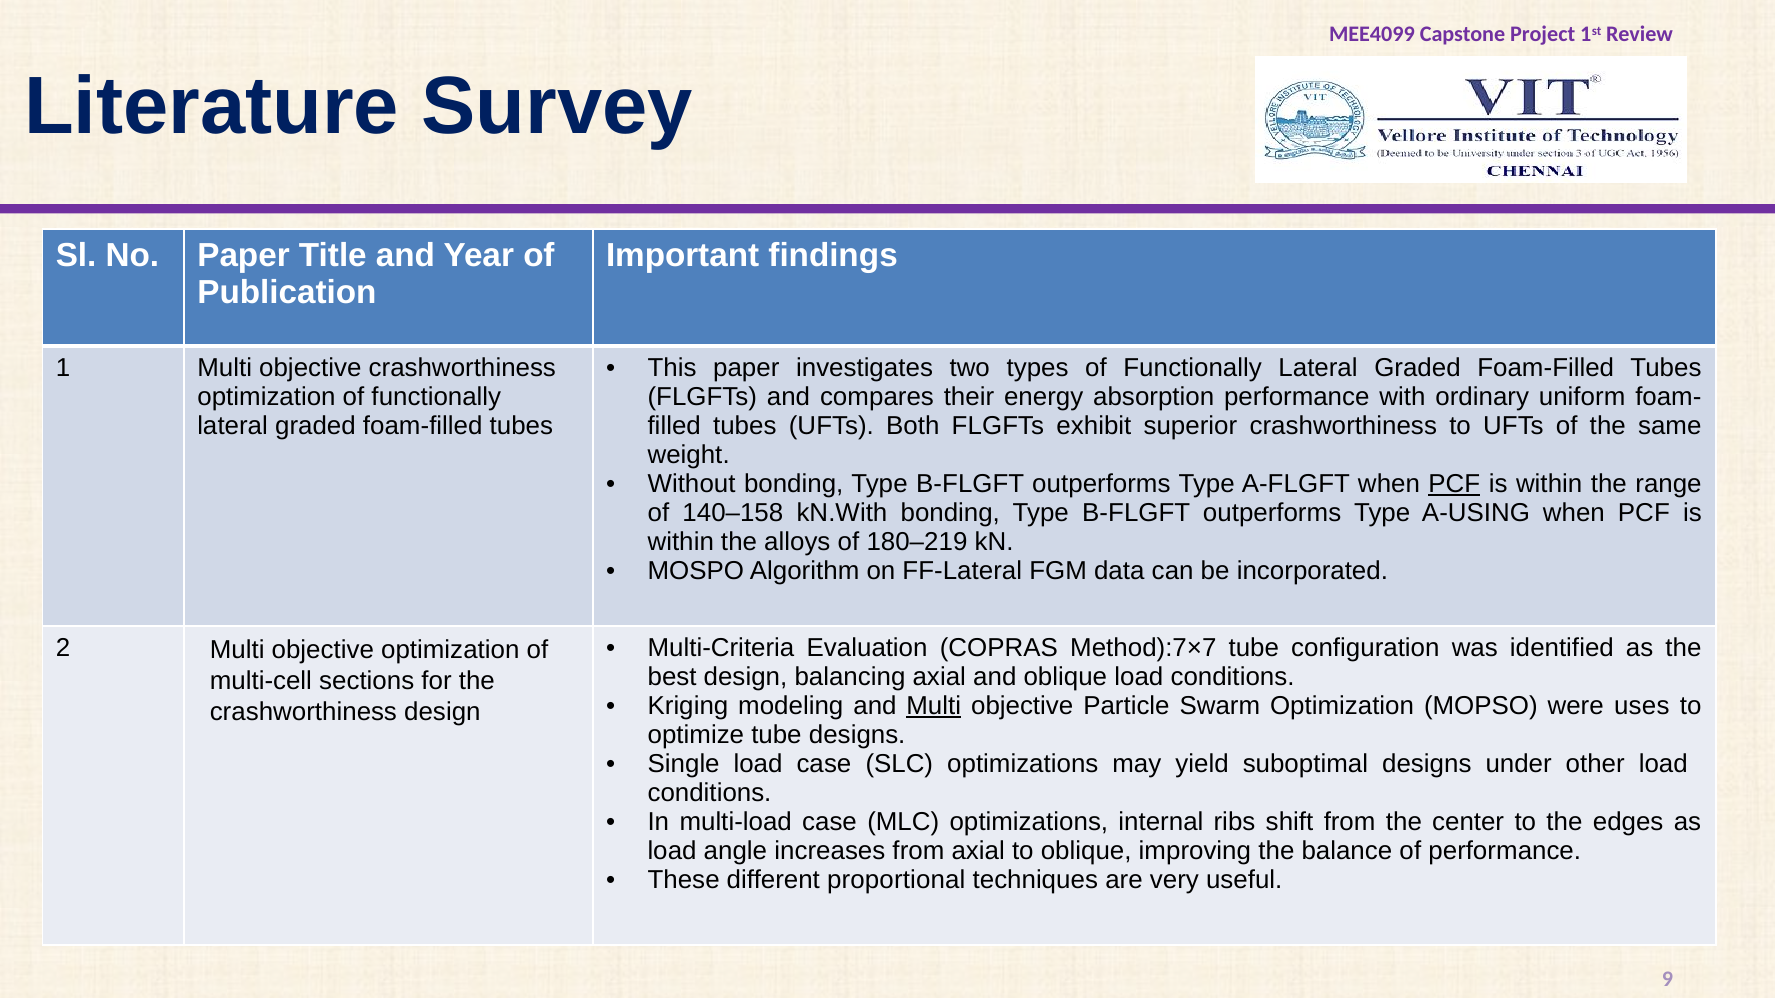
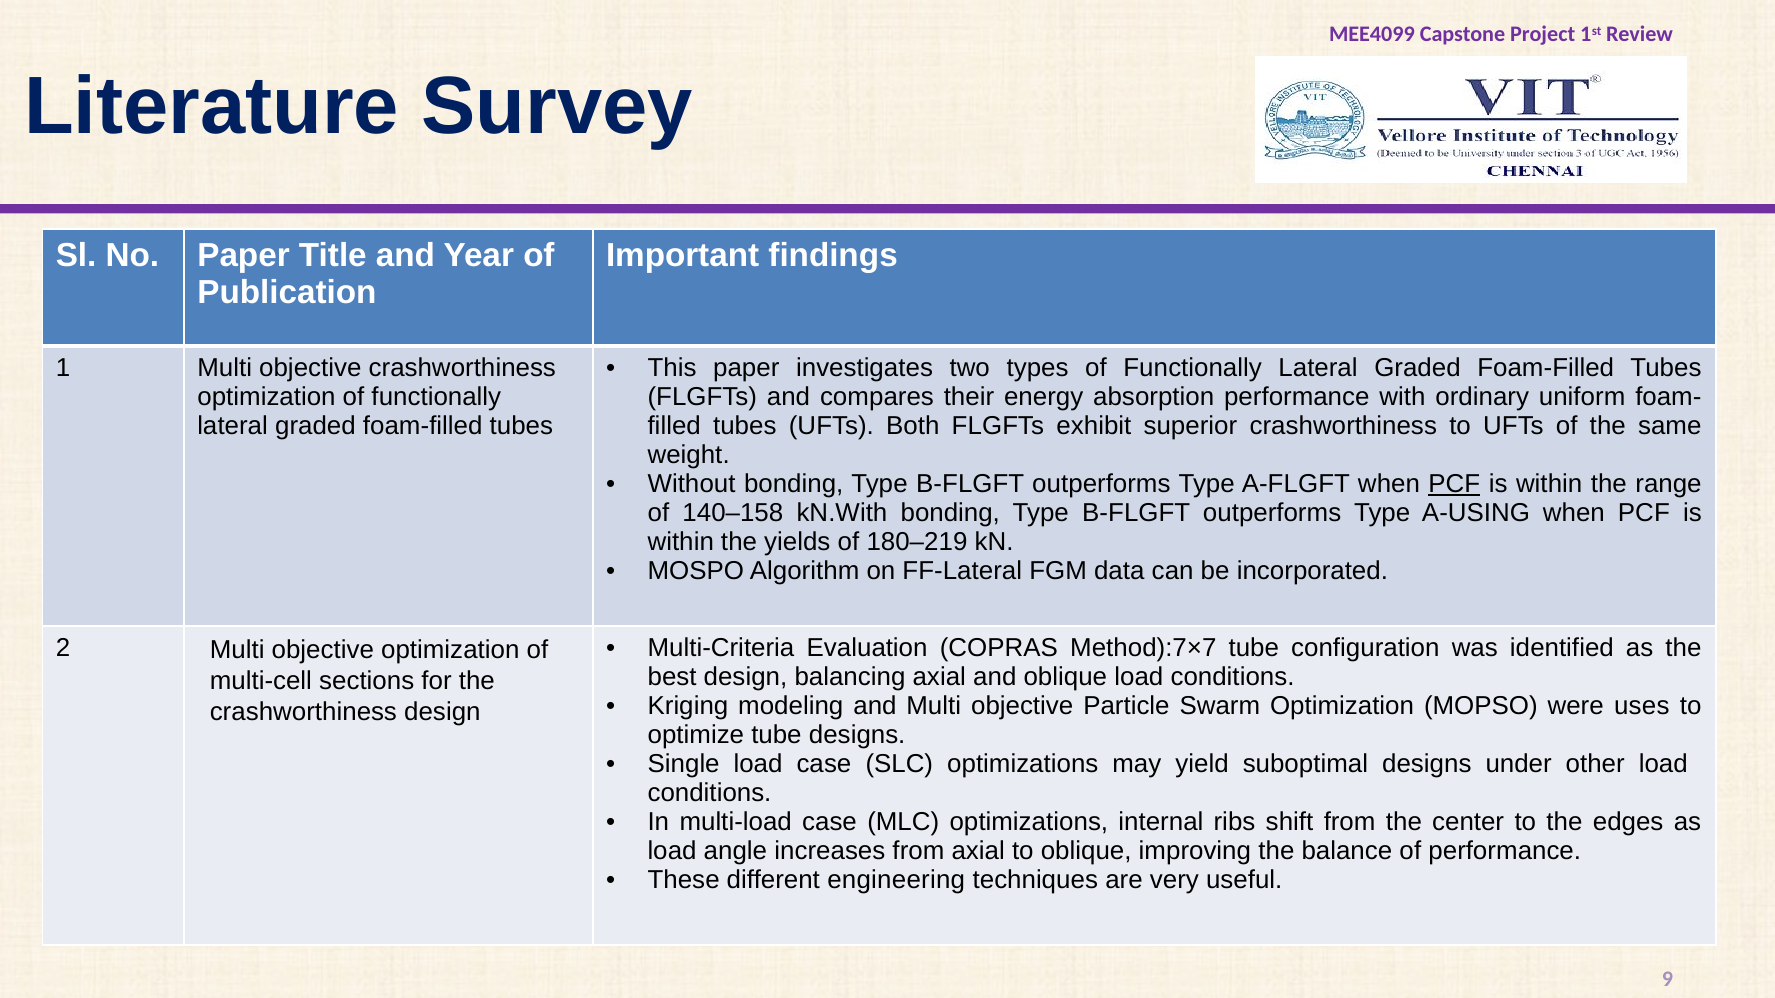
alloys: alloys -> yields (797, 542)
Multi underline: present -> none (934, 706)
proportional: proportional -> engineering (896, 881)
